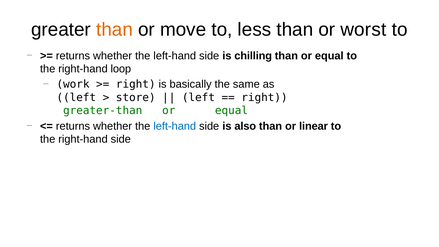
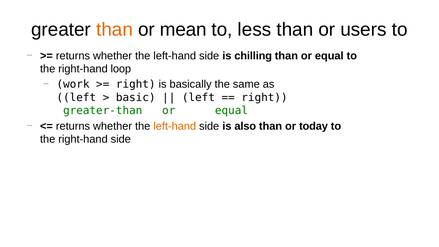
move: move -> mean (183, 30)
worst: worst -> users (363, 30)
store: store -> basic (136, 98)
left-hand colour: blue -> orange (175, 126)
linear: linear -> today (314, 126)
